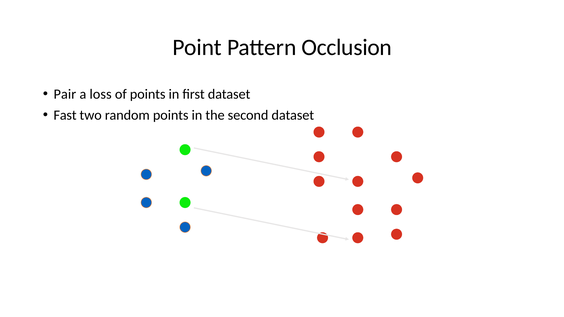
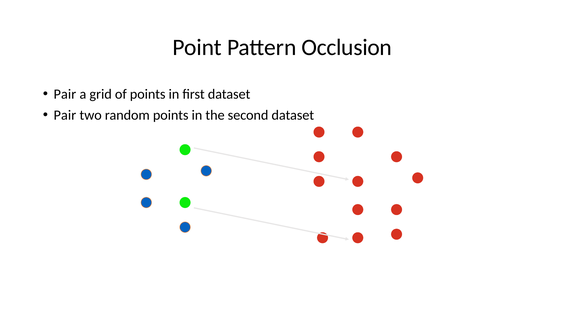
loss: loss -> grid (101, 94)
Fast: Fast -> Pair (65, 115)
